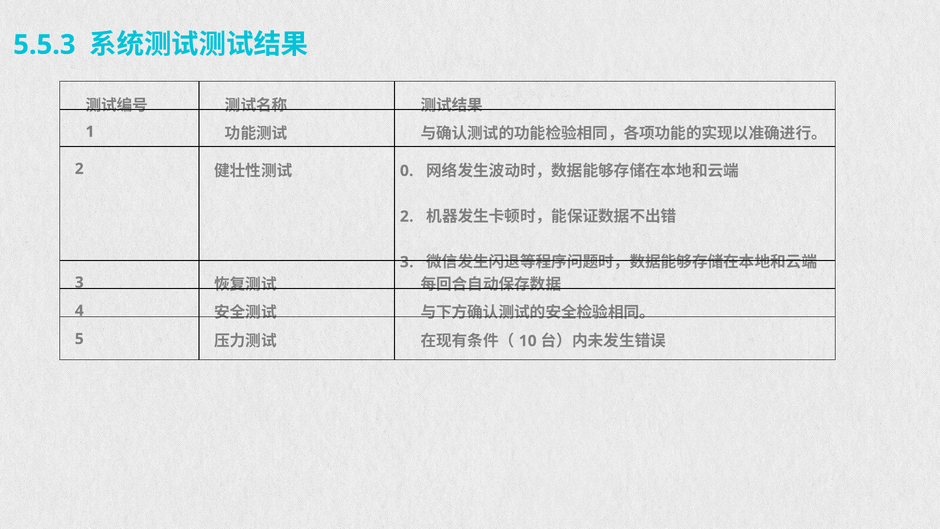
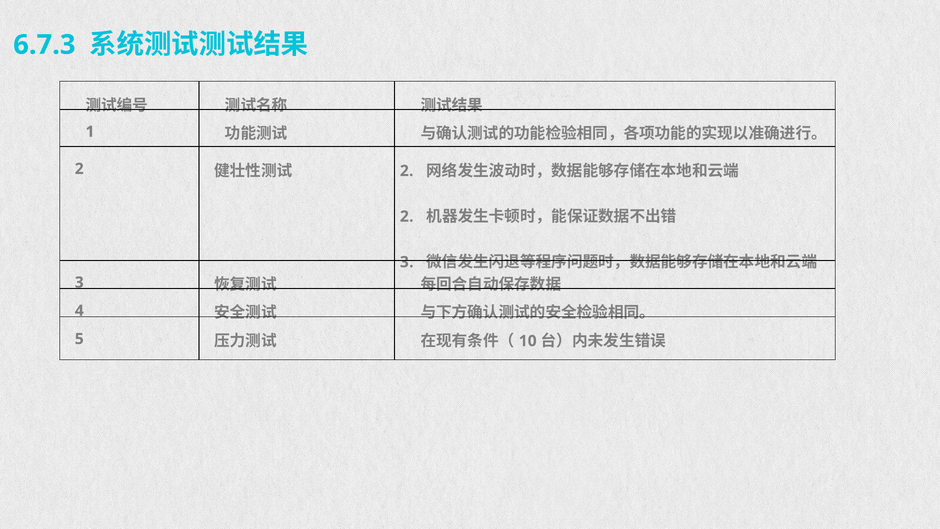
5.5.3: 5.5.3 -> 6.7.3 (44, 45)
0: 0 -> 2 (407, 171)
